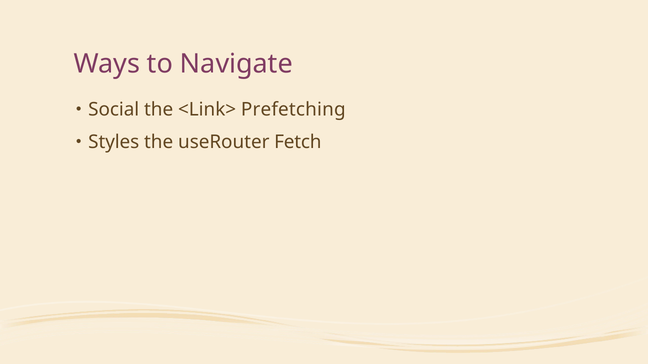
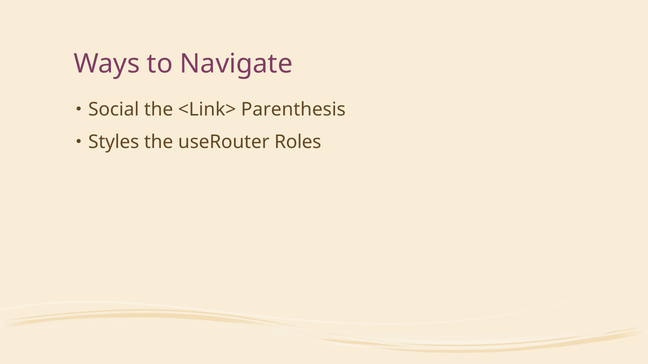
Prefetching: Prefetching -> Parenthesis (293, 110)
Fetch: Fetch -> Roles (298, 142)
